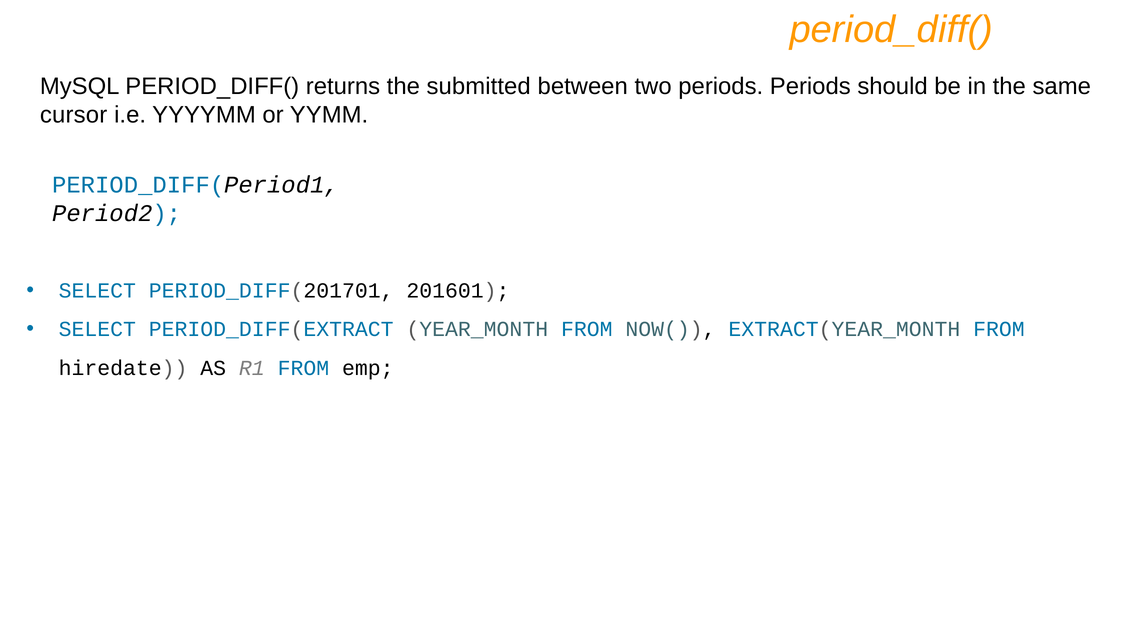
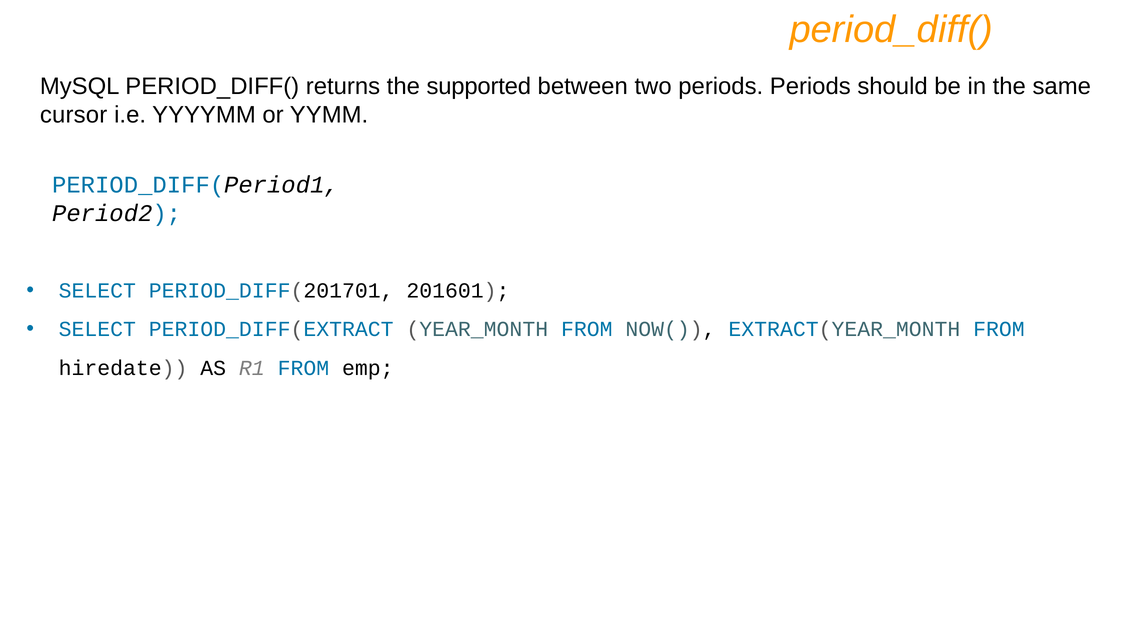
submitted: submitted -> supported (479, 86)
